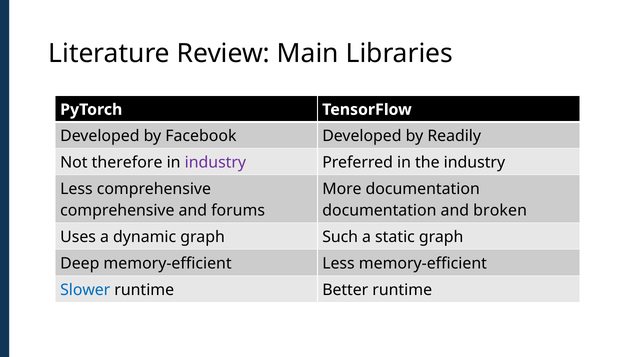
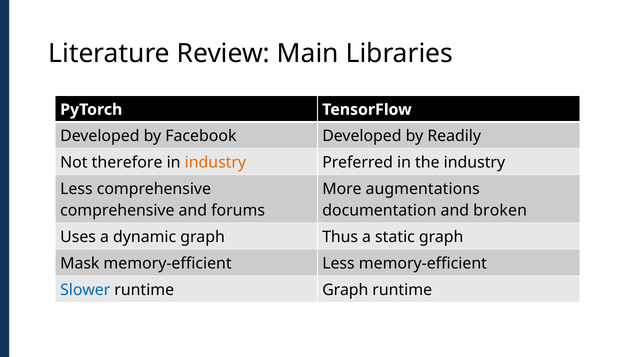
industry colour: purple -> orange (215, 163)
More documentation: documentation -> augmentations (423, 189)
Such: Such -> Thus (340, 237)
Deep: Deep -> Mask (80, 264)
runtime Better: Better -> Graph (345, 290)
